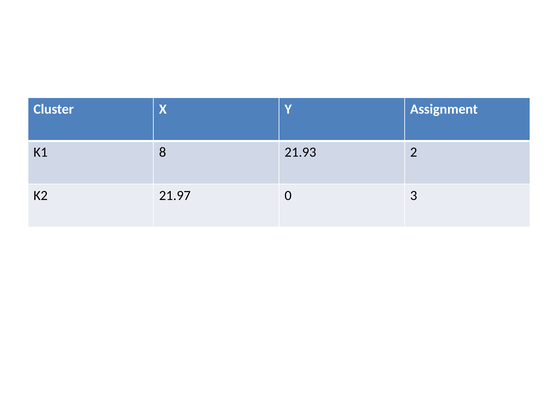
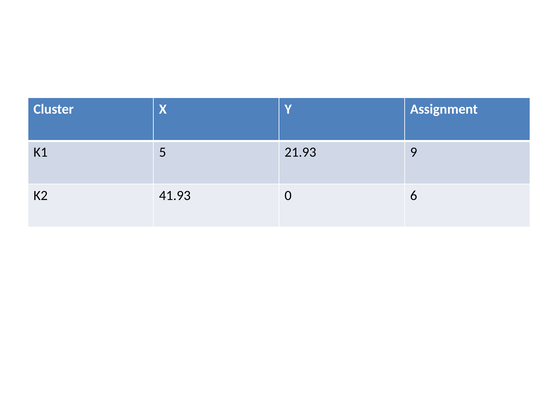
8: 8 -> 5 (163, 152)
2: 2 -> 9 (414, 152)
21.97: 21.97 -> 41.93 (175, 195)
3: 3 -> 6 (414, 195)
